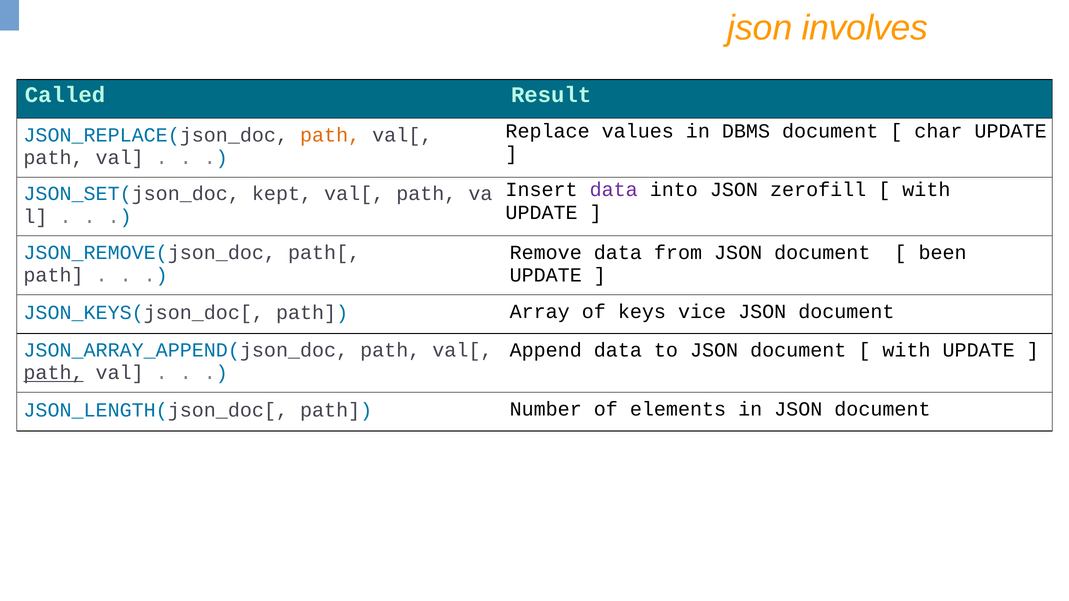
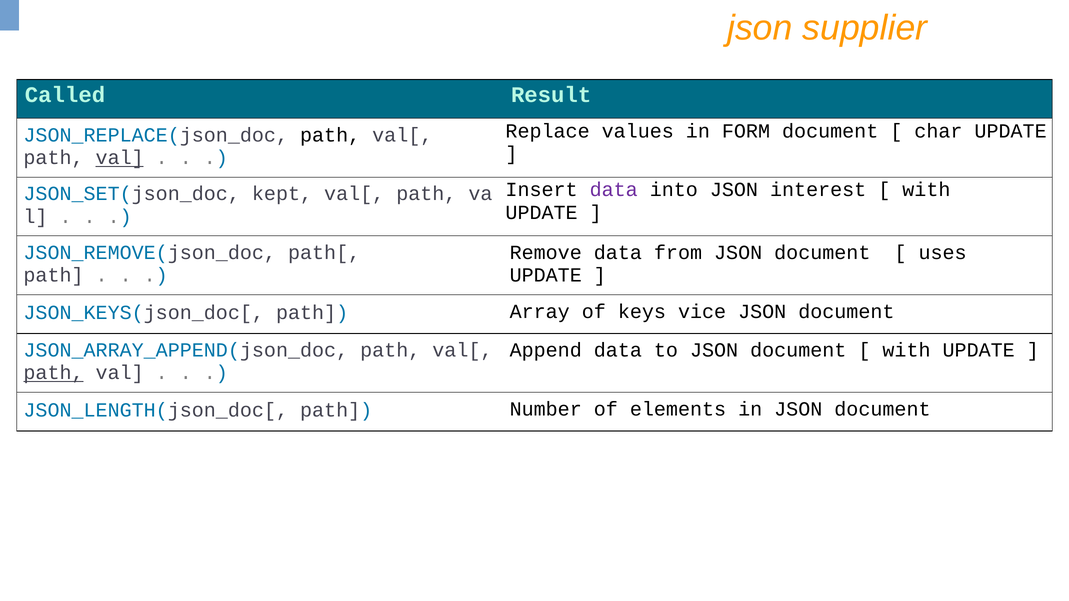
involves: involves -> supplier (865, 28)
DBMS: DBMS -> FORM (746, 131)
path colour: orange -> black (330, 135)
val underline: none -> present (120, 158)
zerofill: zerofill -> interest (818, 190)
been: been -> uses (943, 253)
